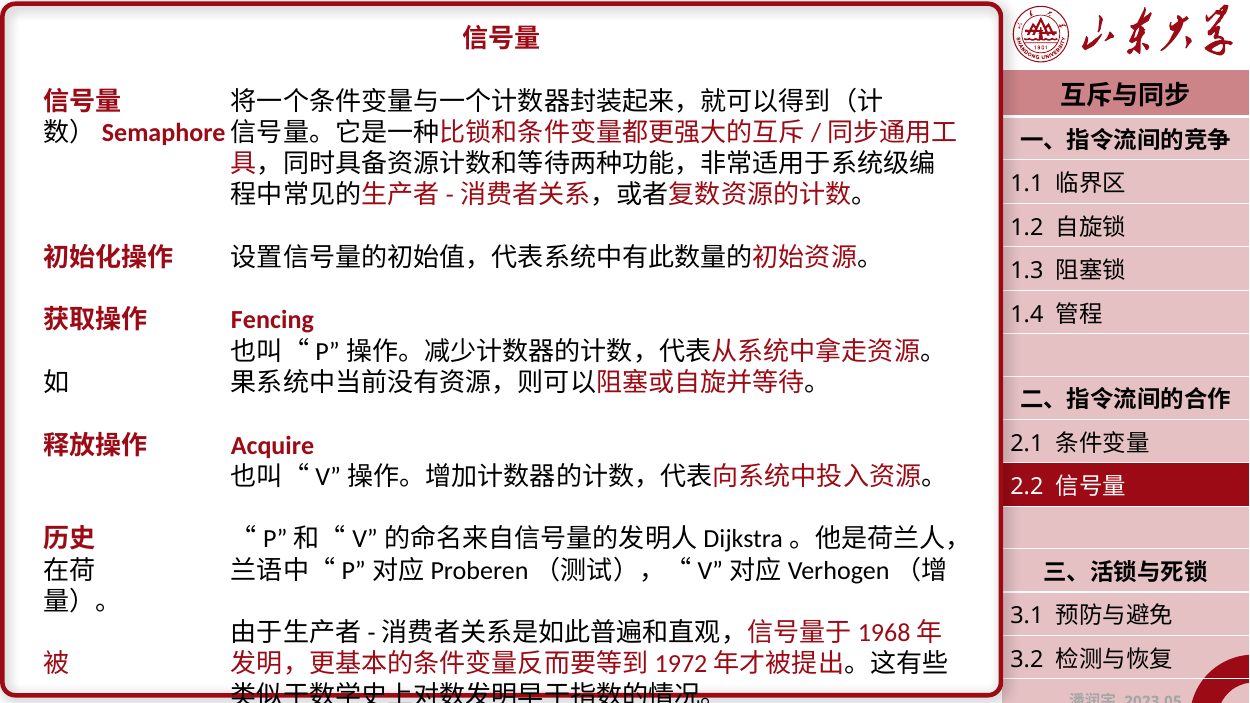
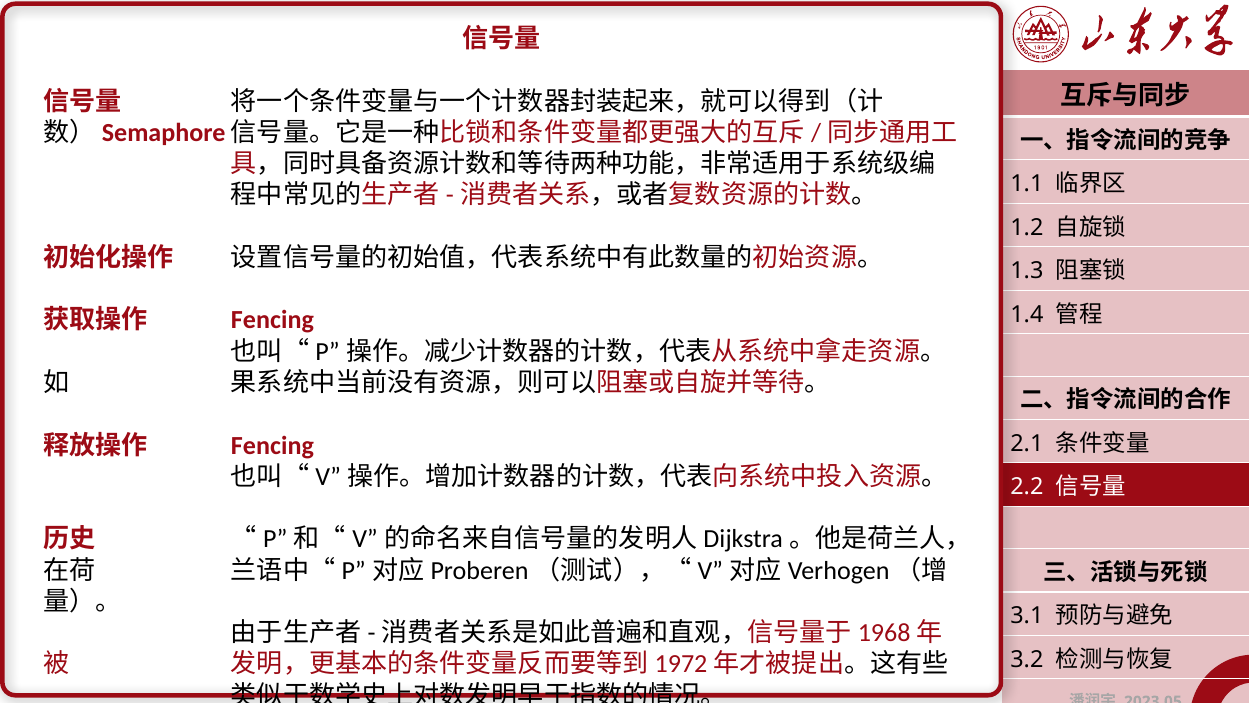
Acquire: Acquire -> Fencing (272, 445)
